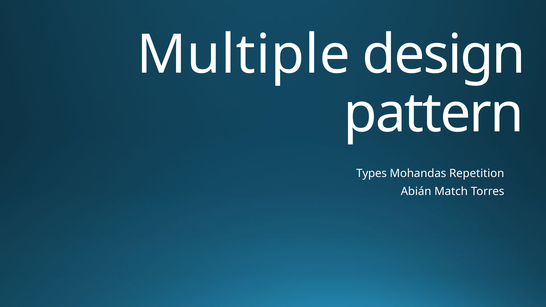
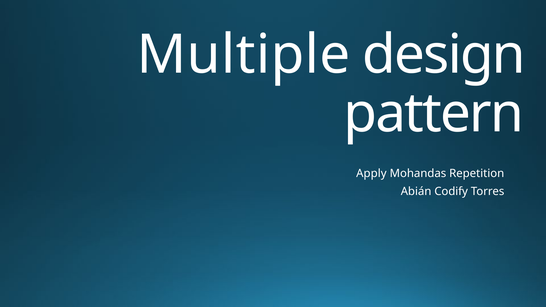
Types: Types -> Apply (371, 174)
Match: Match -> Codify (451, 192)
